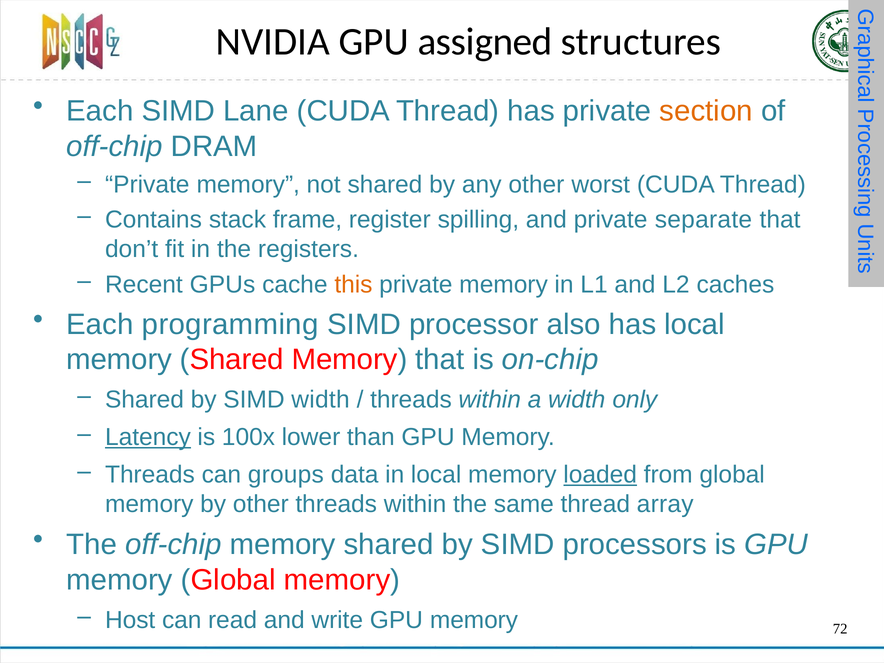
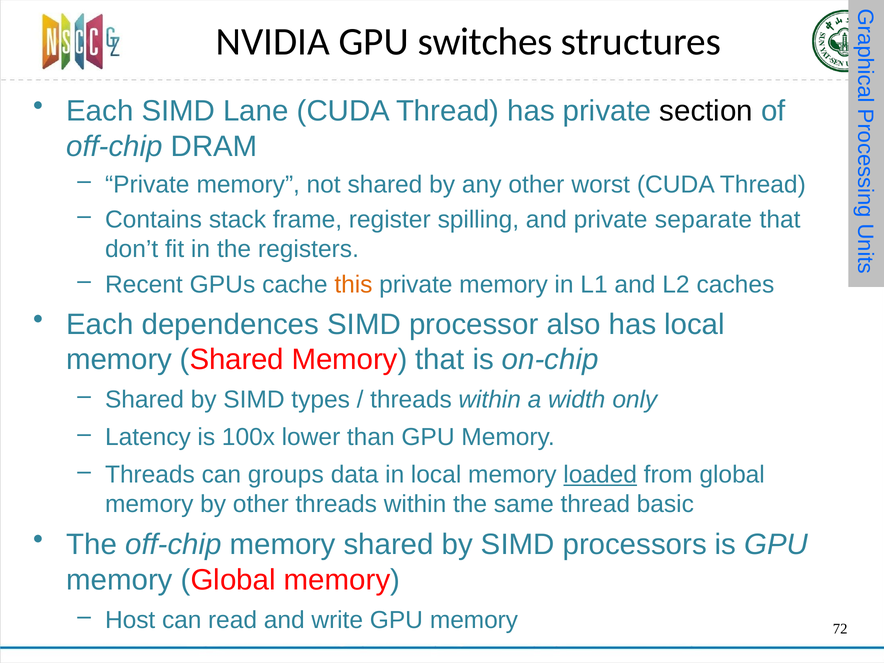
assigned: assigned -> switches (485, 42)
section colour: orange -> black (706, 111)
programming: programming -> dependences (230, 324)
SIMD width: width -> types (321, 400)
Latency underline: present -> none (148, 437)
array: array -> basic (665, 504)
